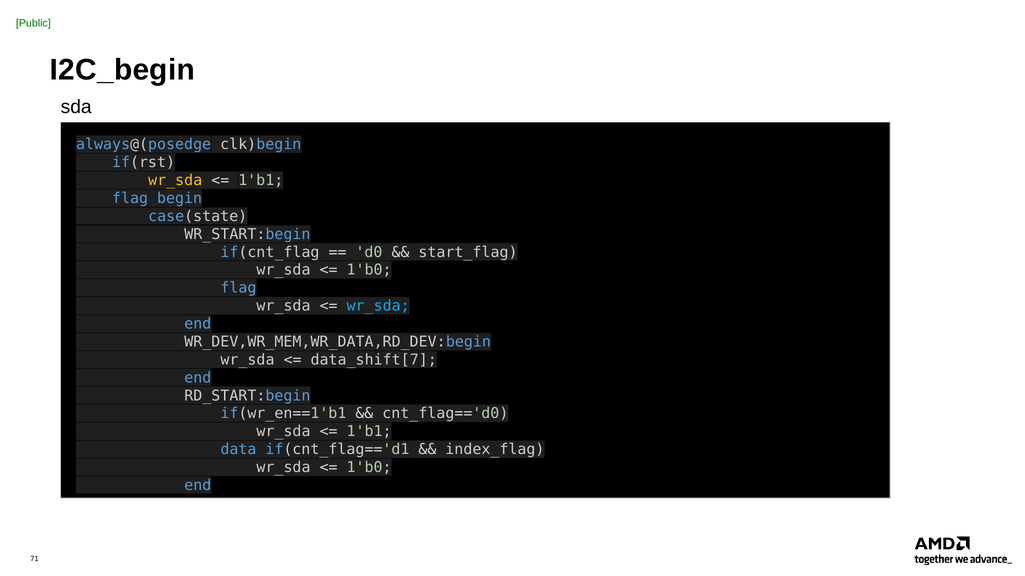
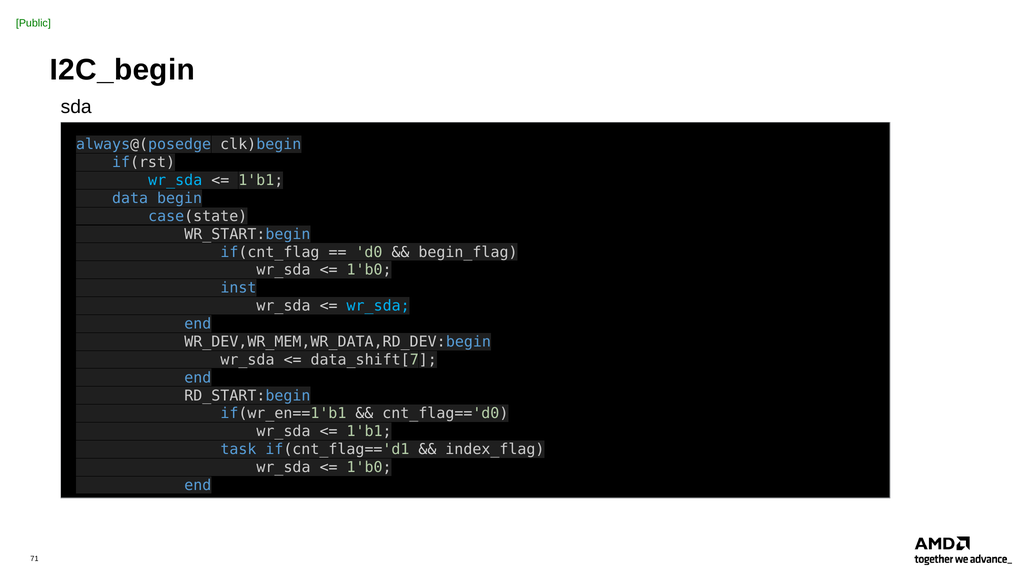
wr_sda colour: yellow -> light blue (175, 181)
flag: flag -> data (130, 199)
start_flag: start_flag -> begin_flag (468, 252)
flag: flag -> inst (238, 288)
data: data -> task (238, 450)
